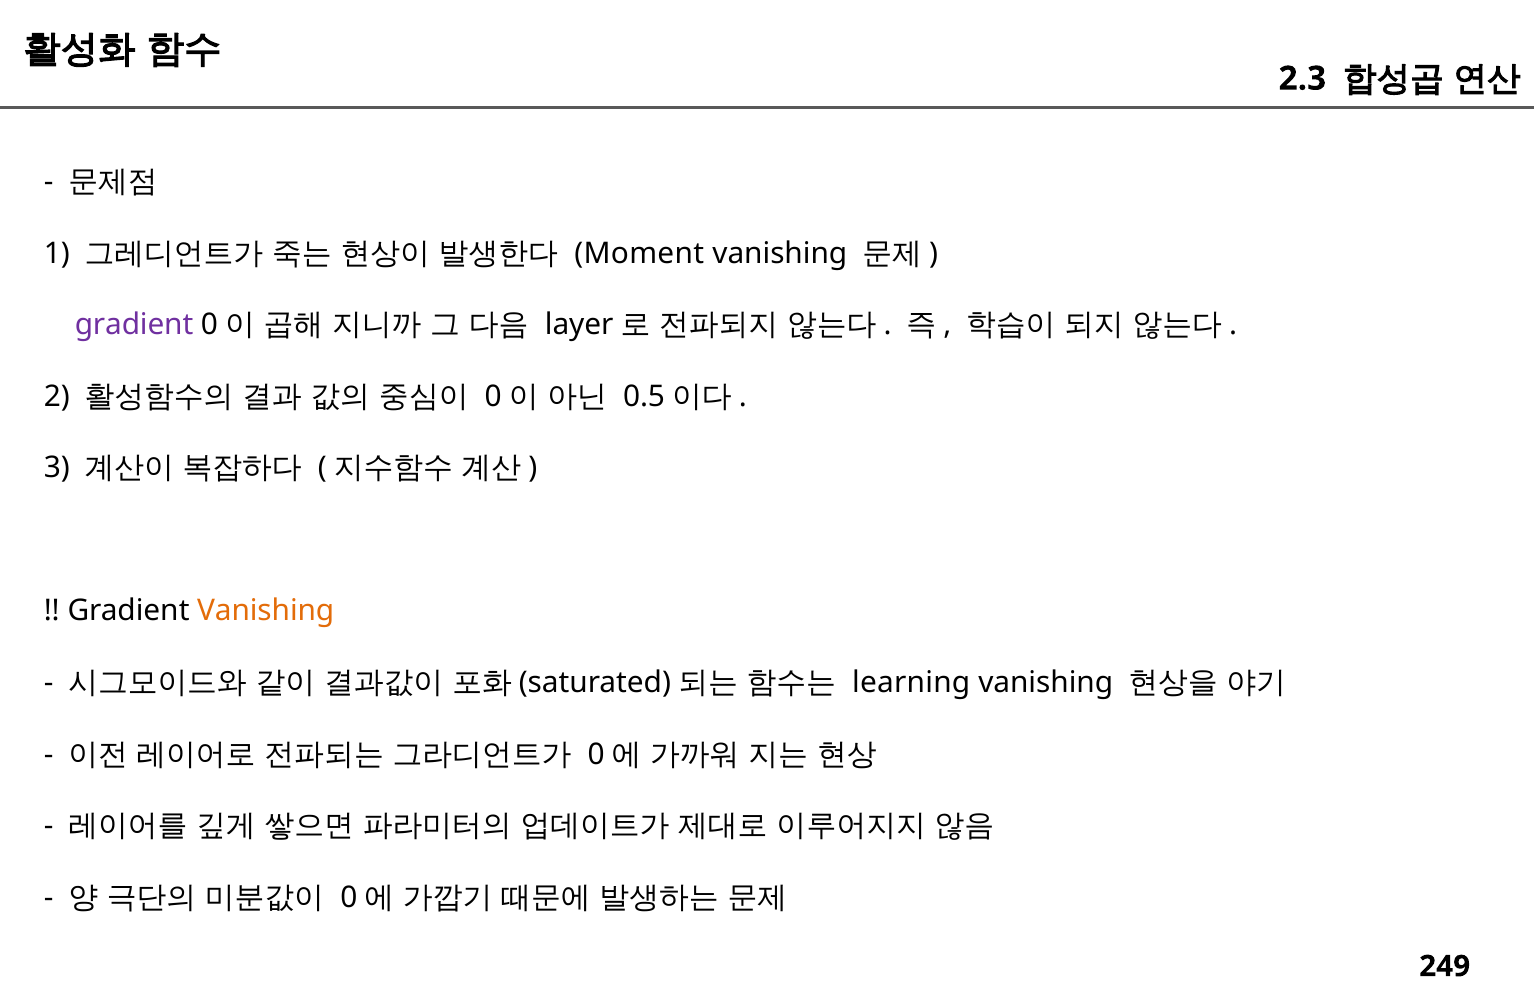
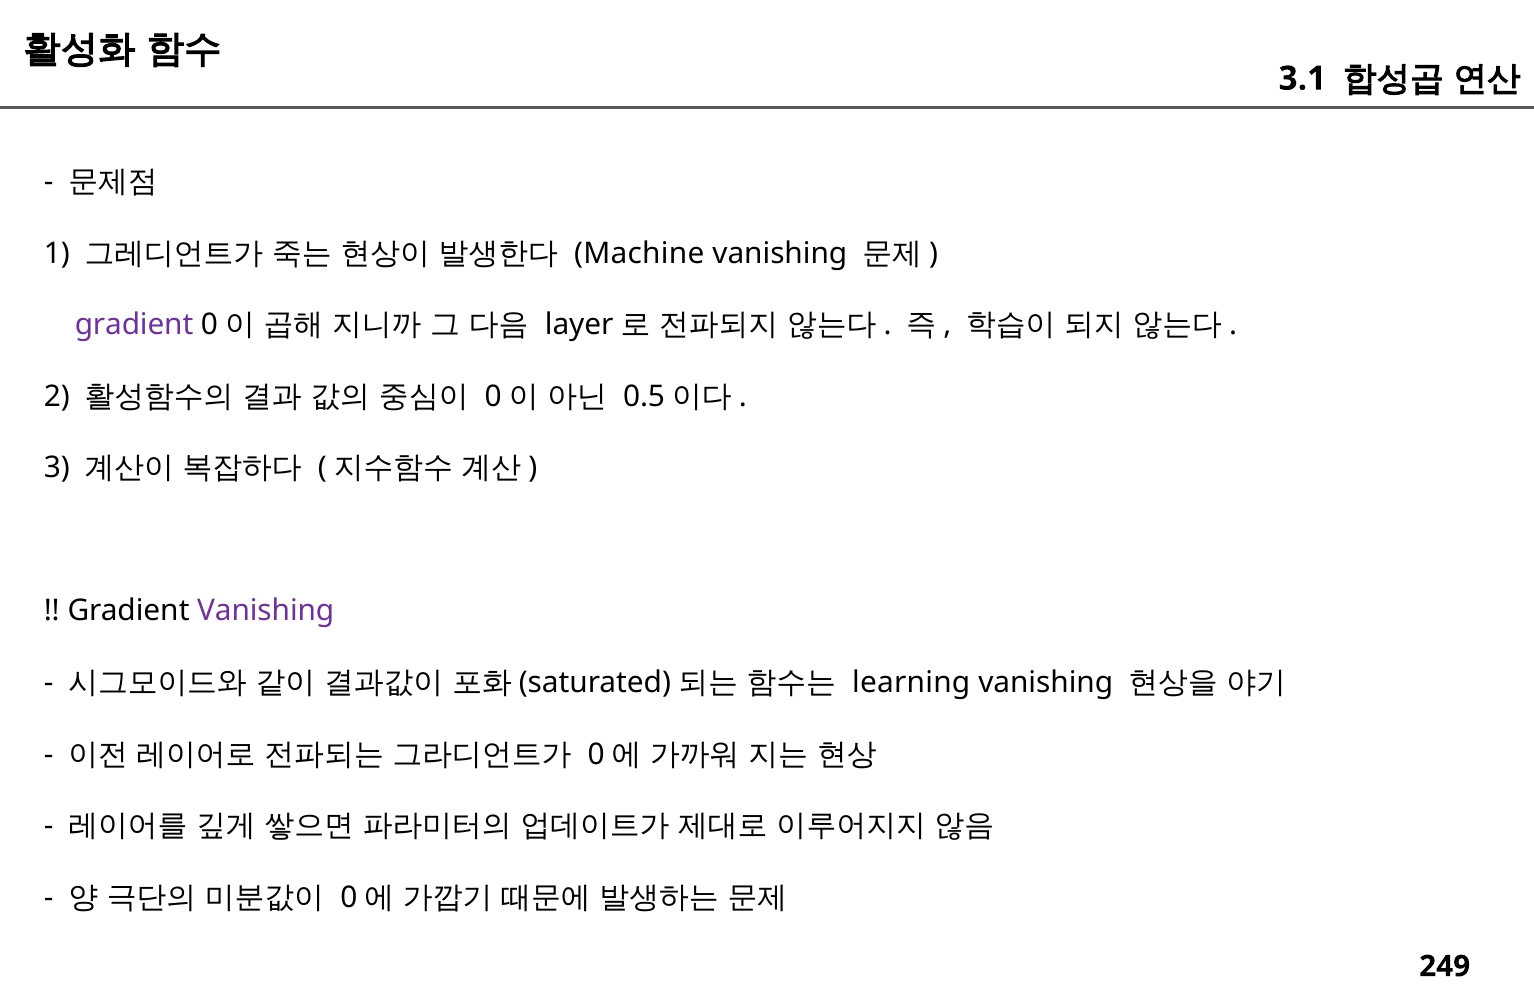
2.3: 2.3 -> 3.1 (1302, 79)
Moment: Moment -> Machine (639, 253)
Vanishing colour: orange -> purple (266, 611)
